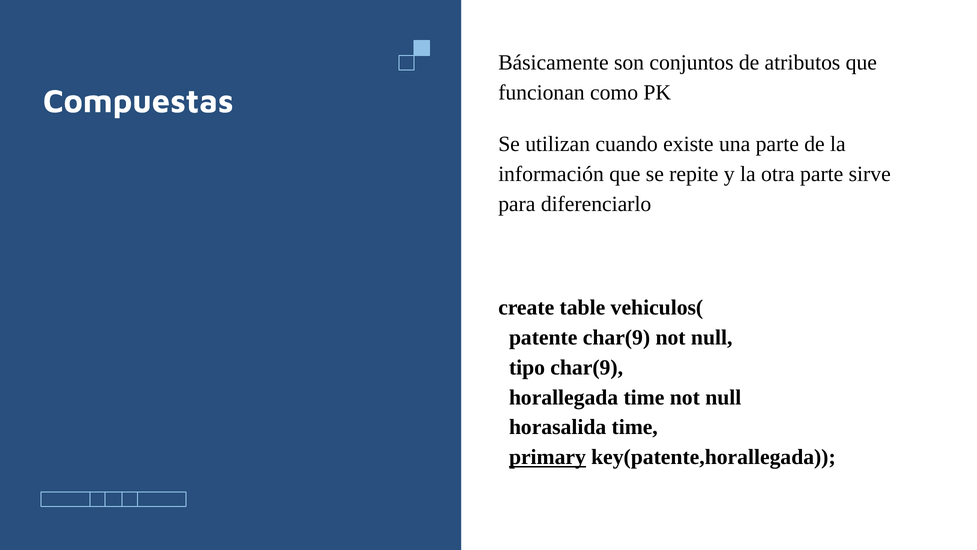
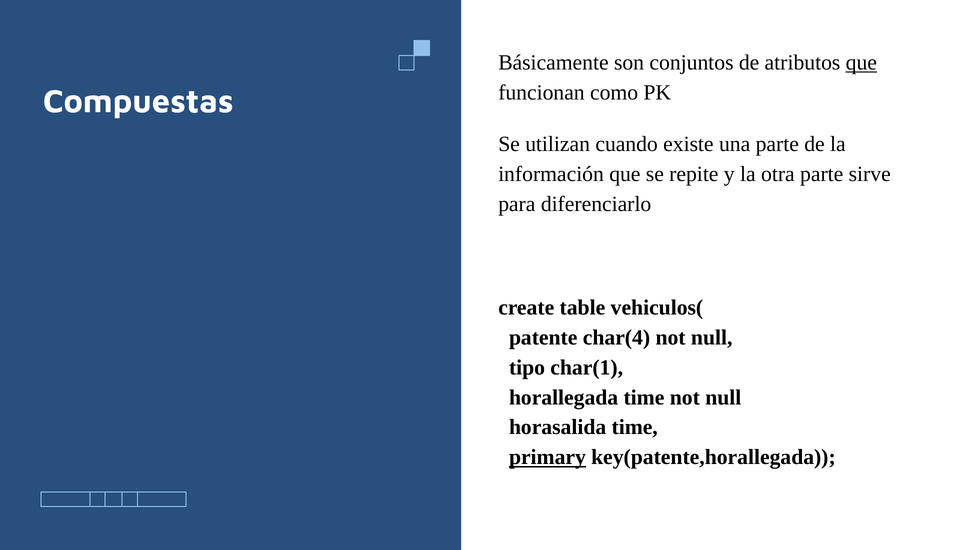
que underline: none -> present (861, 63)
patente char(9: char(9 -> char(4 (616, 337)
tipo char(9: char(9 -> char(1 (587, 367)
